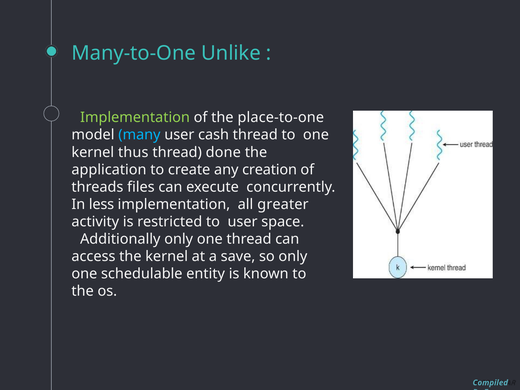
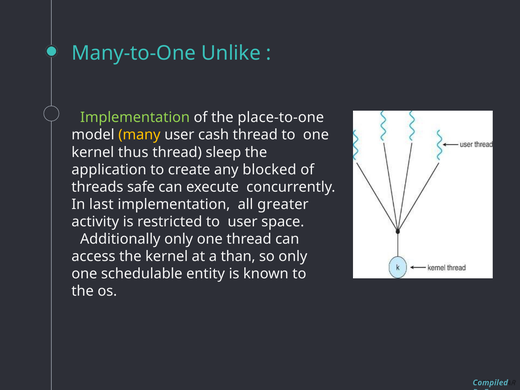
many colour: light blue -> yellow (139, 135)
done: done -> sleep (223, 152)
creation: creation -> blocked (269, 170)
files: files -> safe (141, 187)
less: less -> last (101, 204)
save: save -> than (238, 256)
